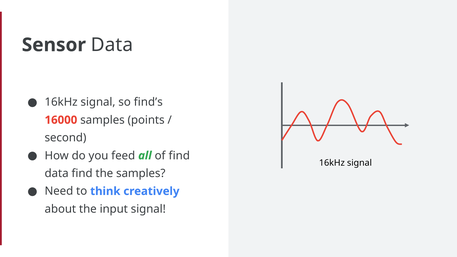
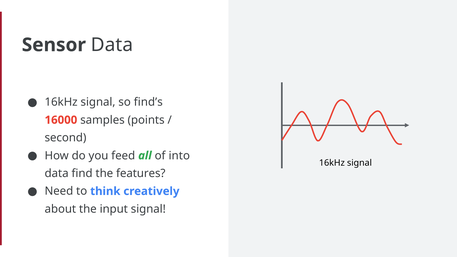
of find: find -> into (179, 156)
the samples: samples -> features (141, 173)
